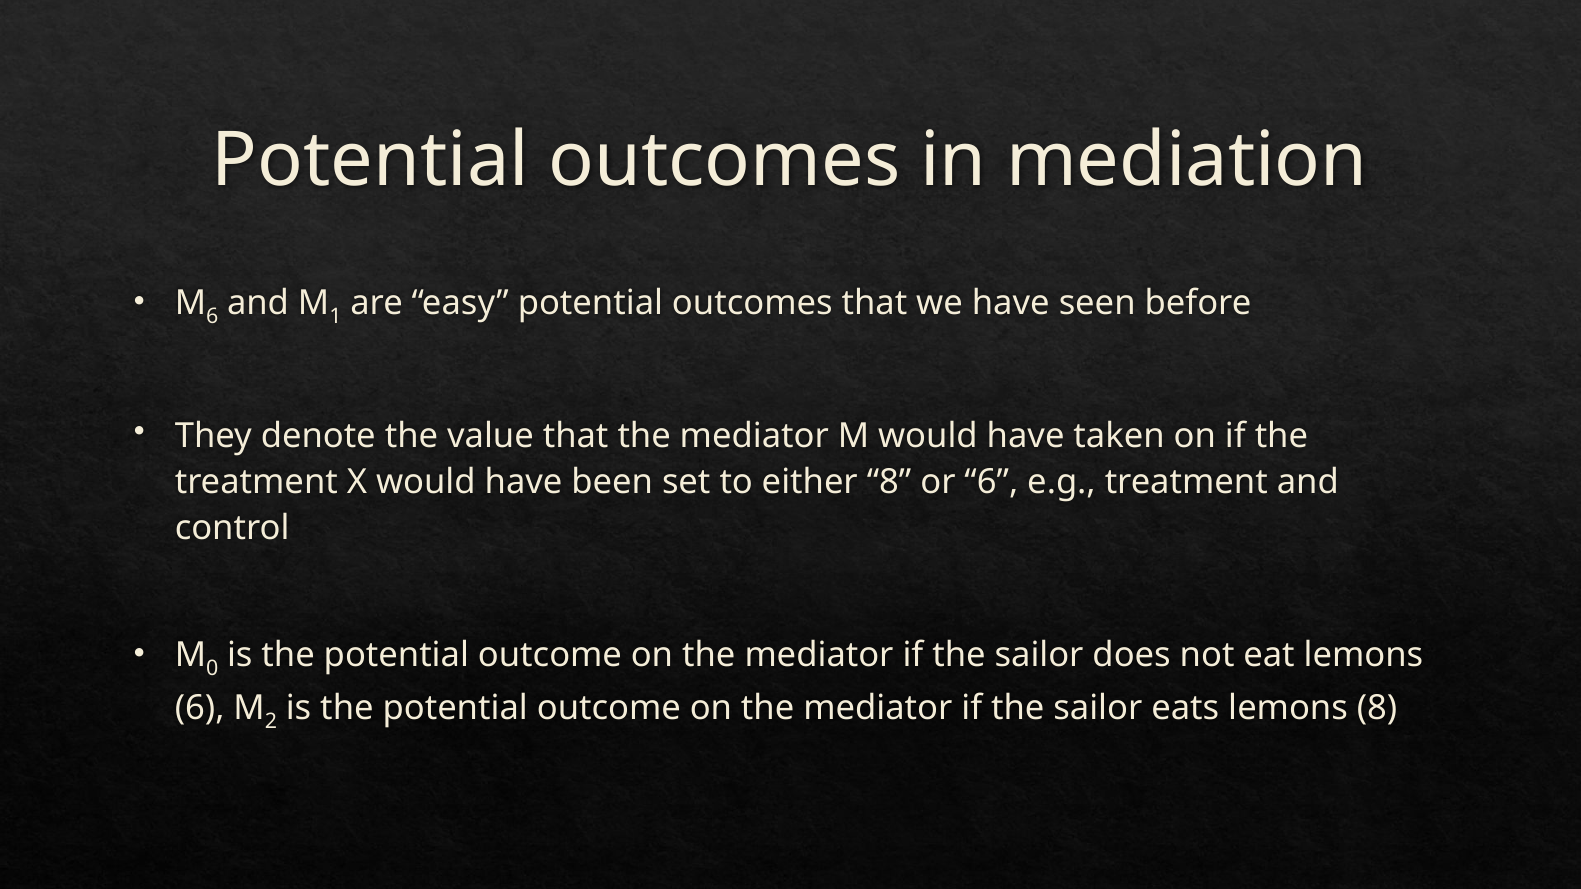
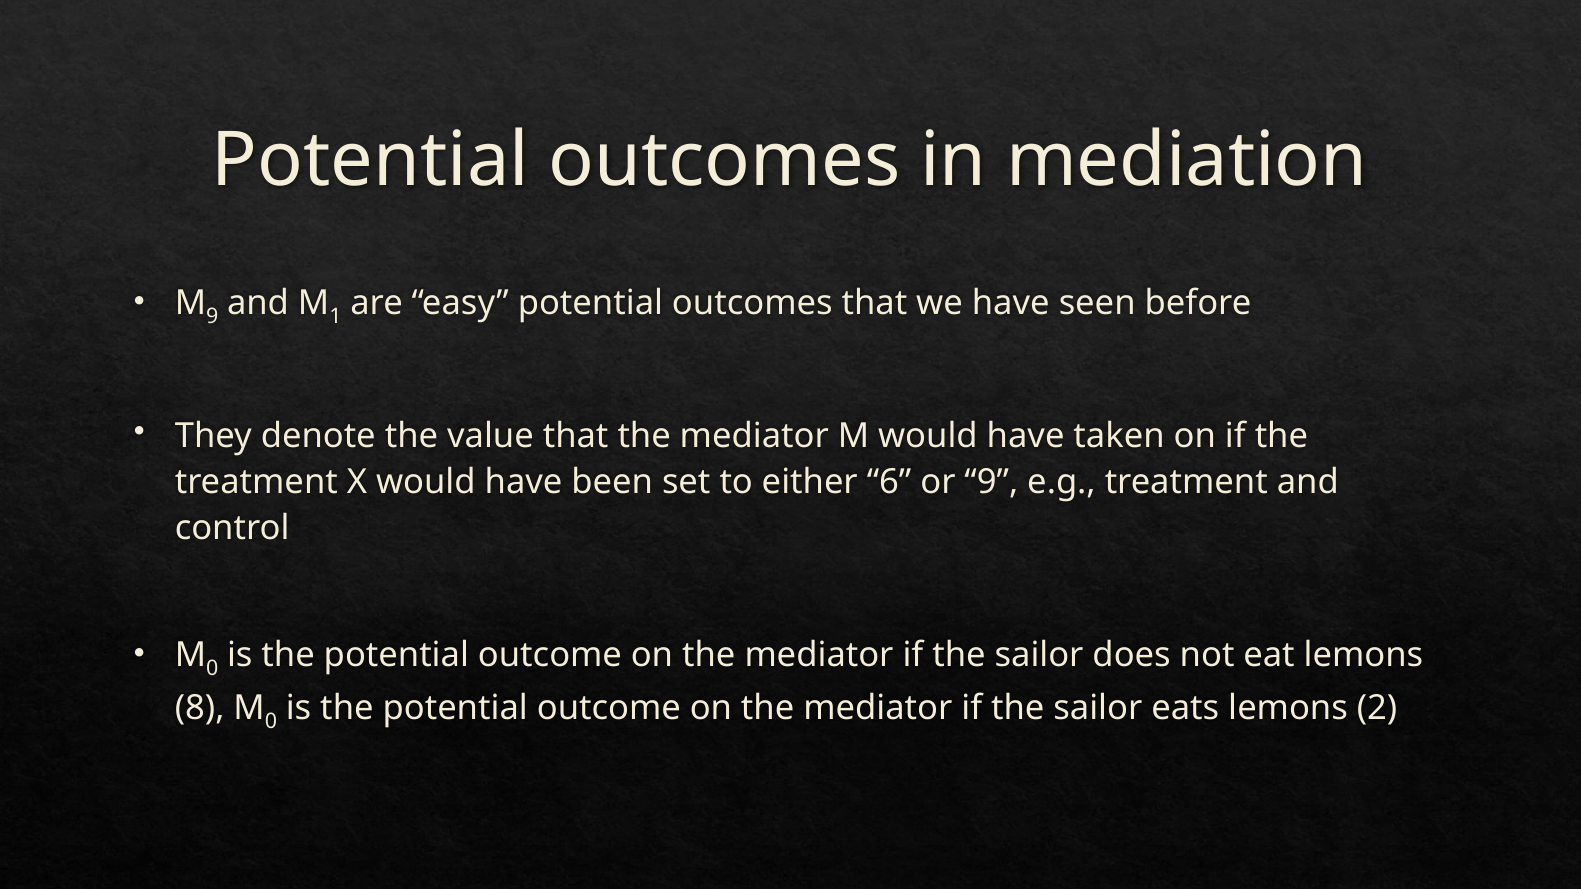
M 6: 6 -> 9 (212, 317)
either 8: 8 -> 6 (889, 482)
or 6: 6 -> 9 (991, 482)
6: 6 -> 8 (200, 708)
2: 2 -> 0 (271, 722)
lemons 8: 8 -> 2 (1377, 708)
